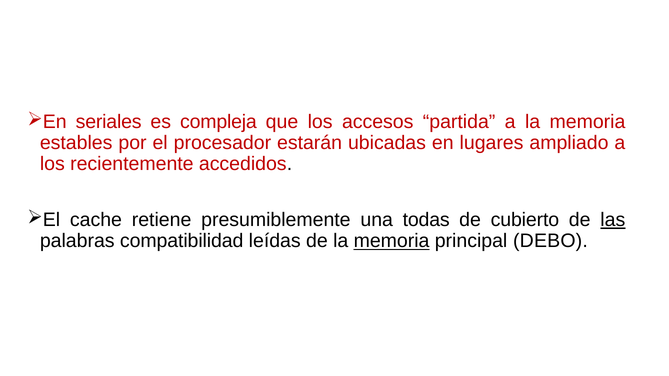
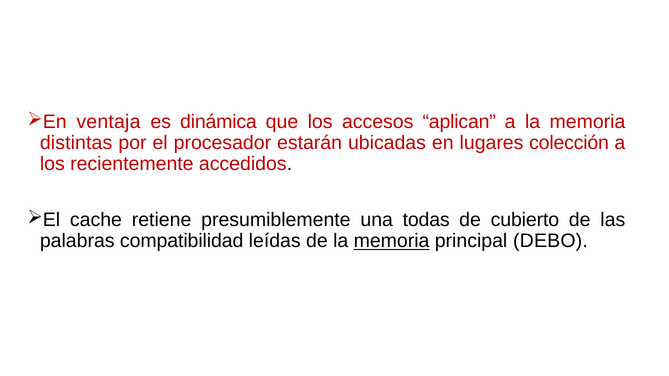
seriales: seriales -> ventaja (108, 122)
compleja: compleja -> dinámica (218, 122)
partida: partida -> aplican (459, 122)
estables: estables -> distintas (76, 143)
ampliado: ampliado -> colección (569, 143)
las underline: present -> none (613, 220)
